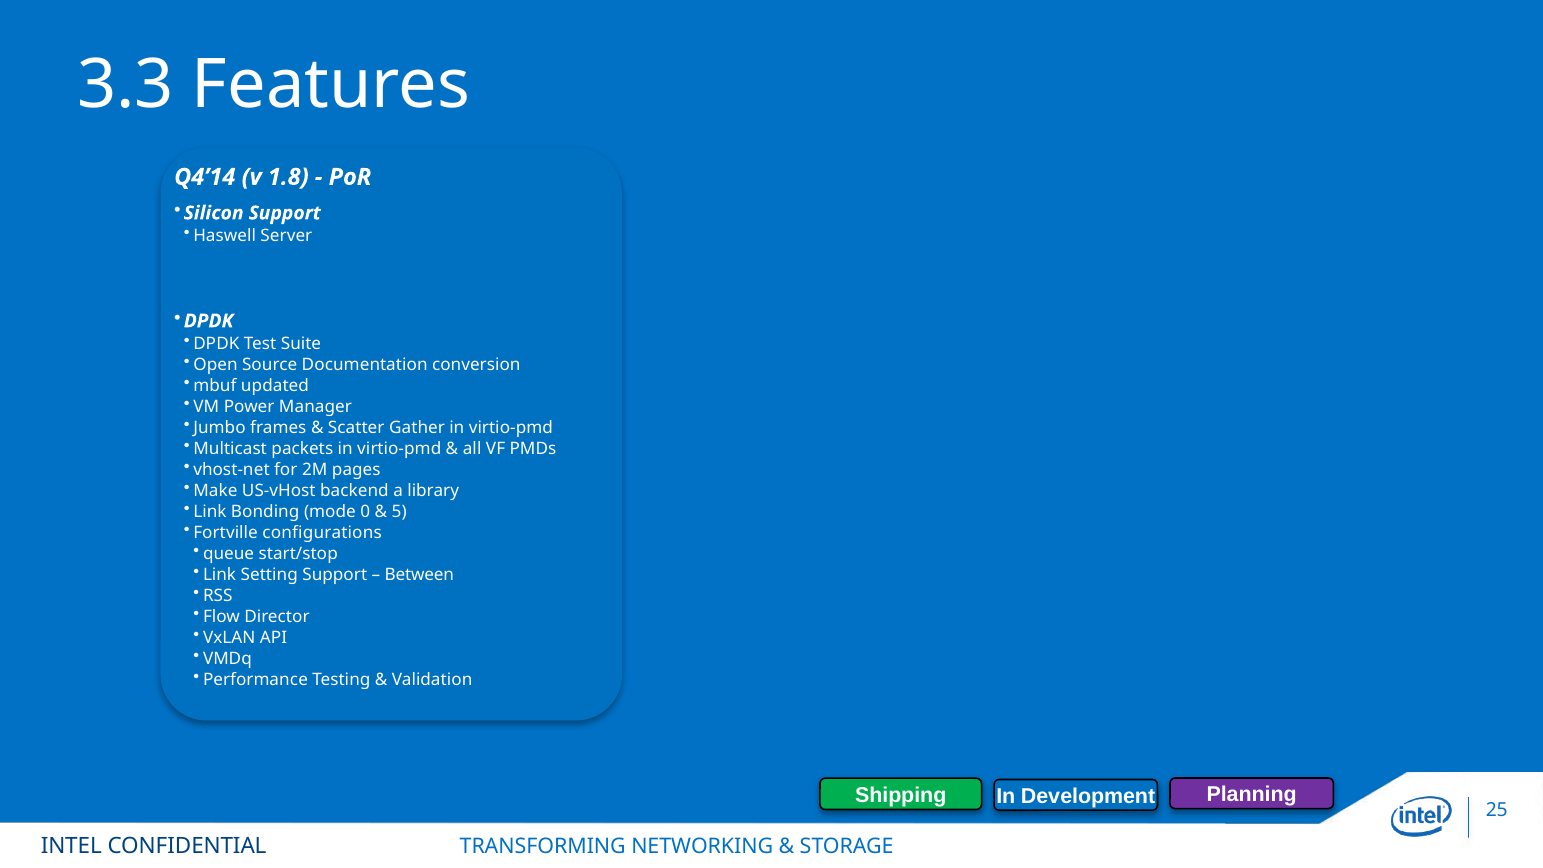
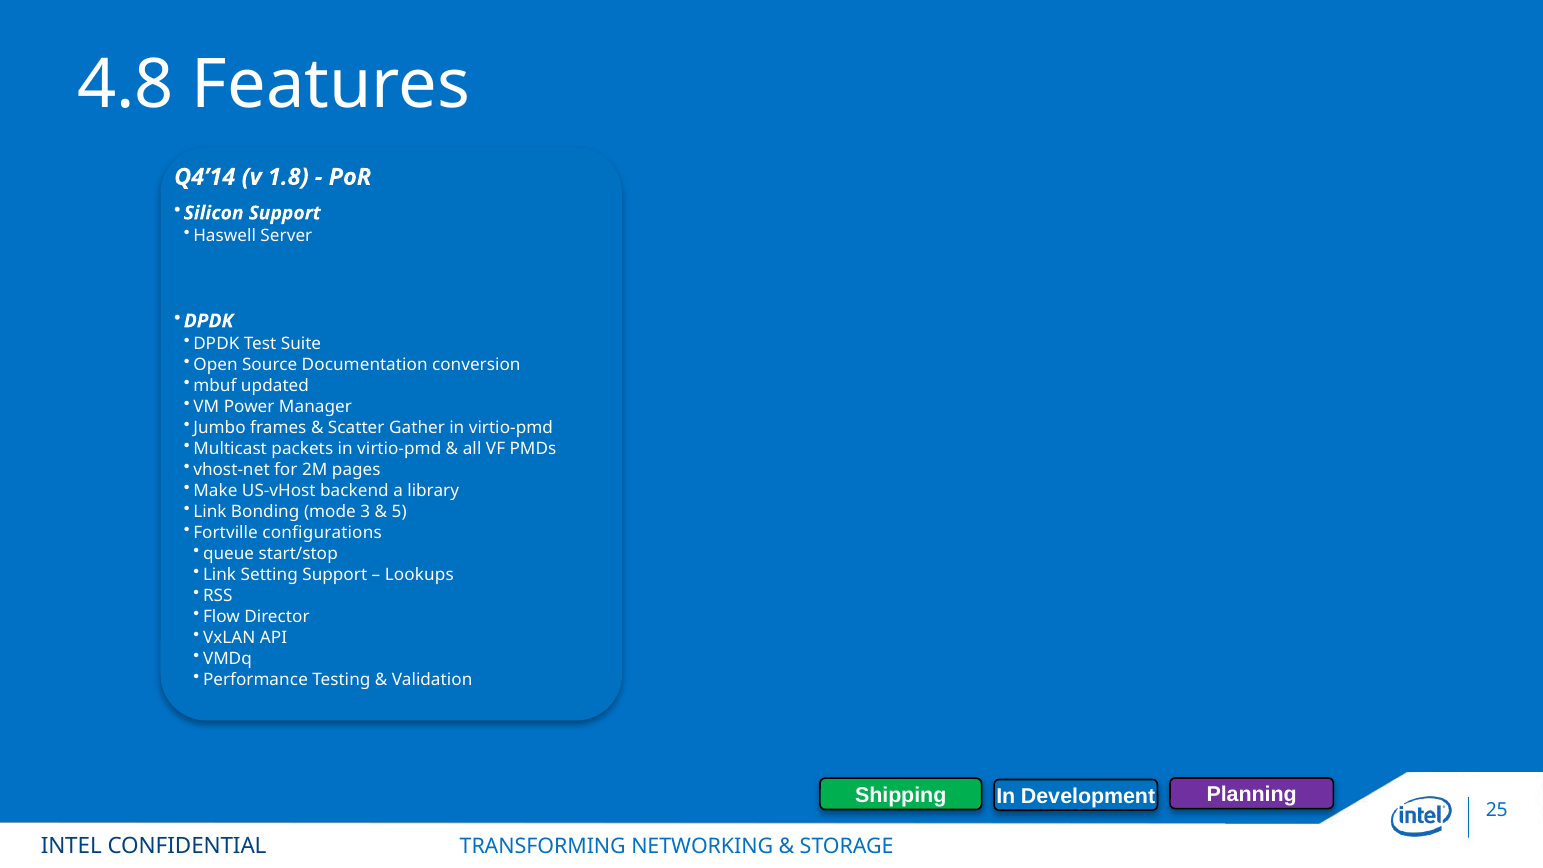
3.3: 3.3 -> 4.8 (126, 85)
0: 0 -> 3 (365, 512)
Between: Between -> Lookups (419, 575)
